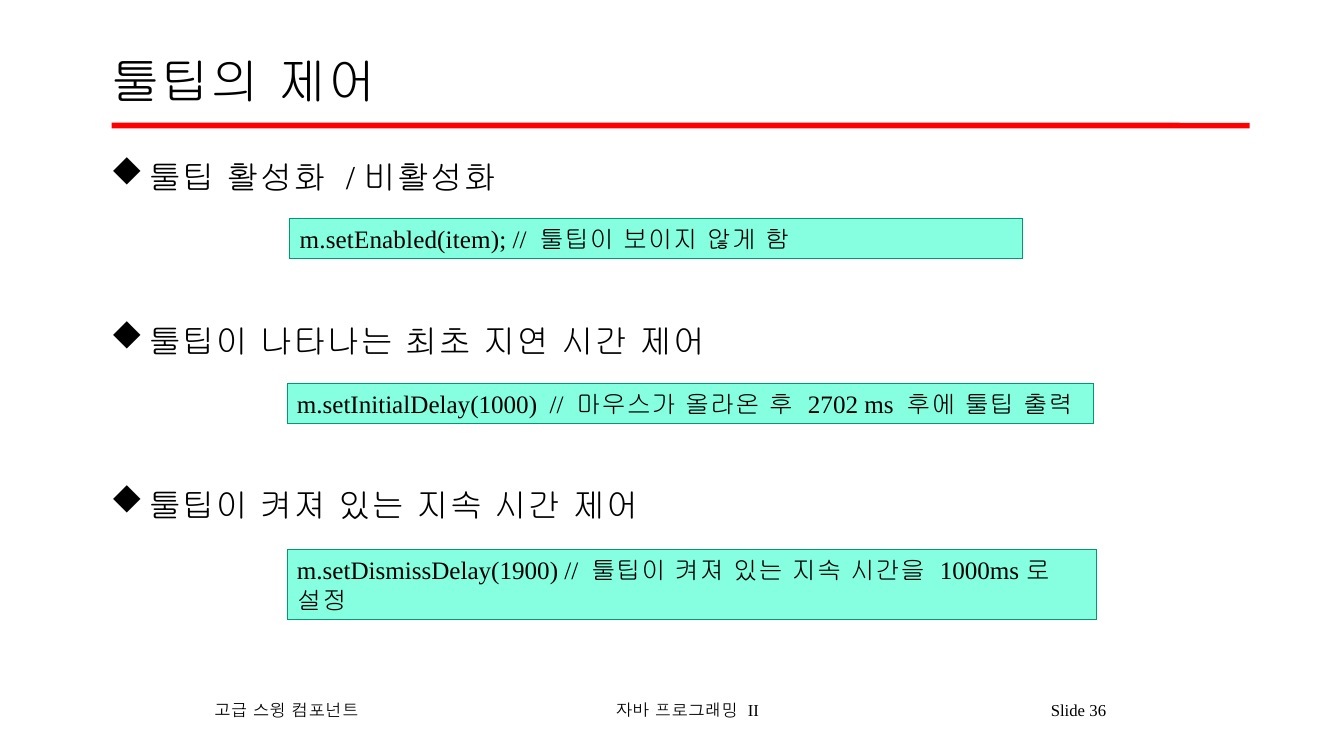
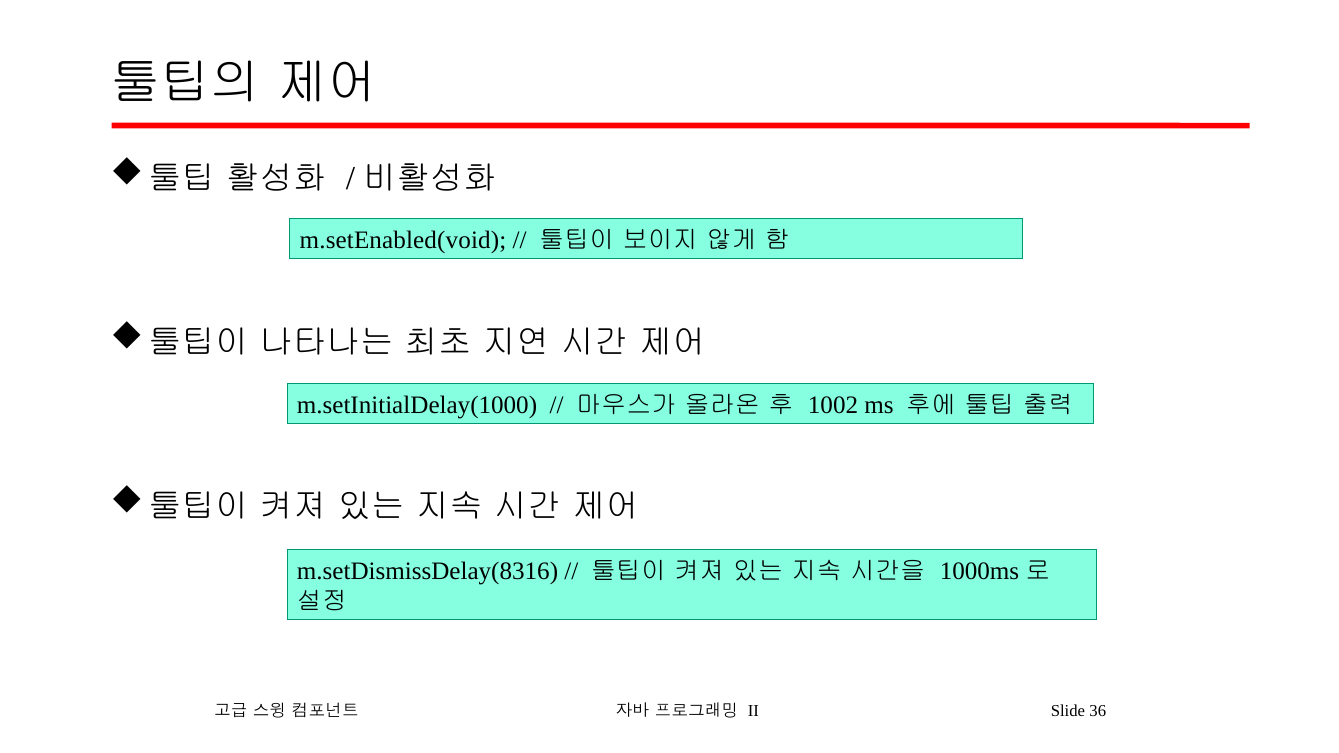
m.setEnabled(item: m.setEnabled(item -> m.setEnabled(void (403, 240)
2702: 2702 -> 1002 (833, 405)
m.setDismissDelay(1900: m.setDismissDelay(1900 -> m.setDismissDelay(8316 (428, 571)
